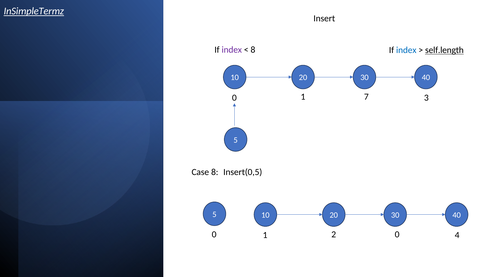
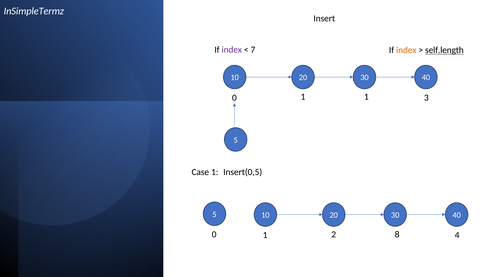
InSimpleTermz underline: present -> none (34, 11)
8: 8 -> 7 (253, 50)
index colour: blue -> orange (406, 50)
1 7: 7 -> 1 (366, 97)
Case 8: 8 -> 1 (215, 172)
2 0: 0 -> 8 (397, 234)
